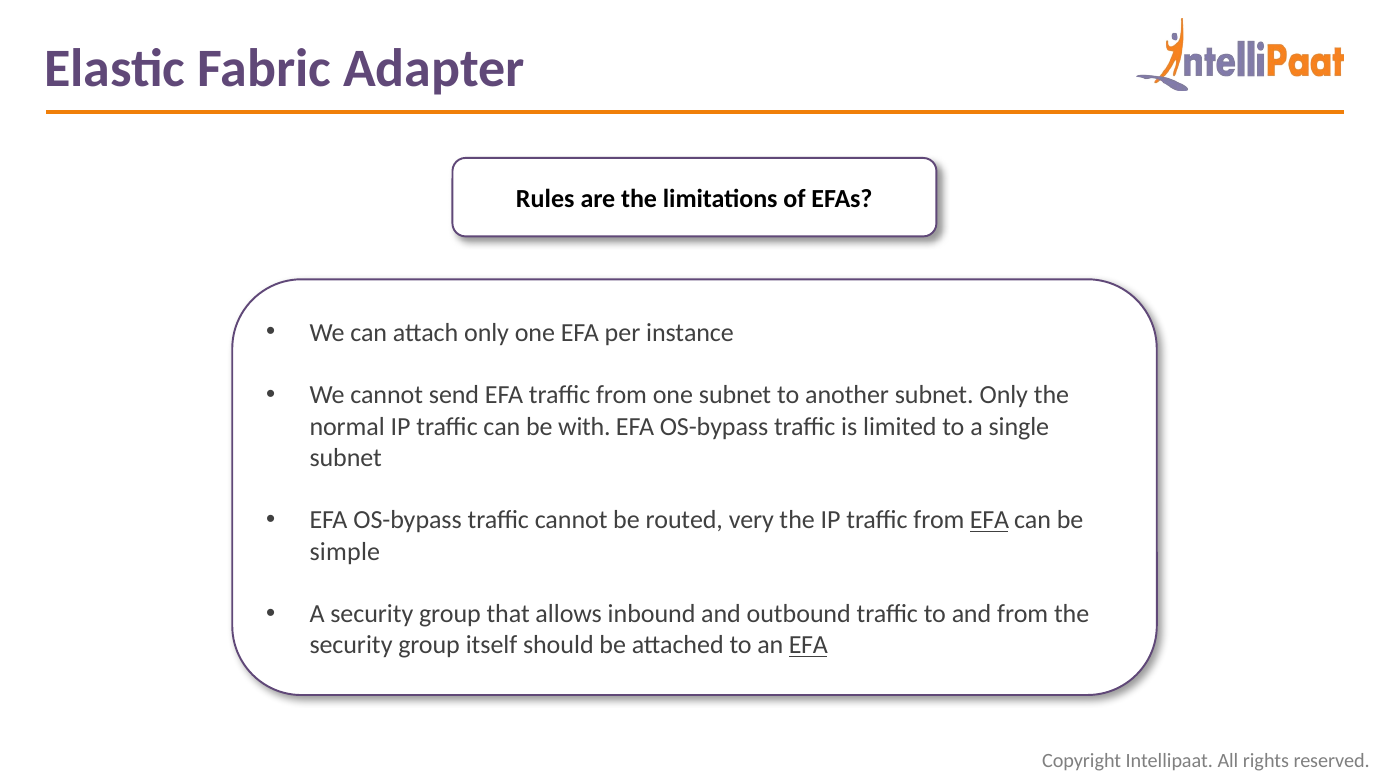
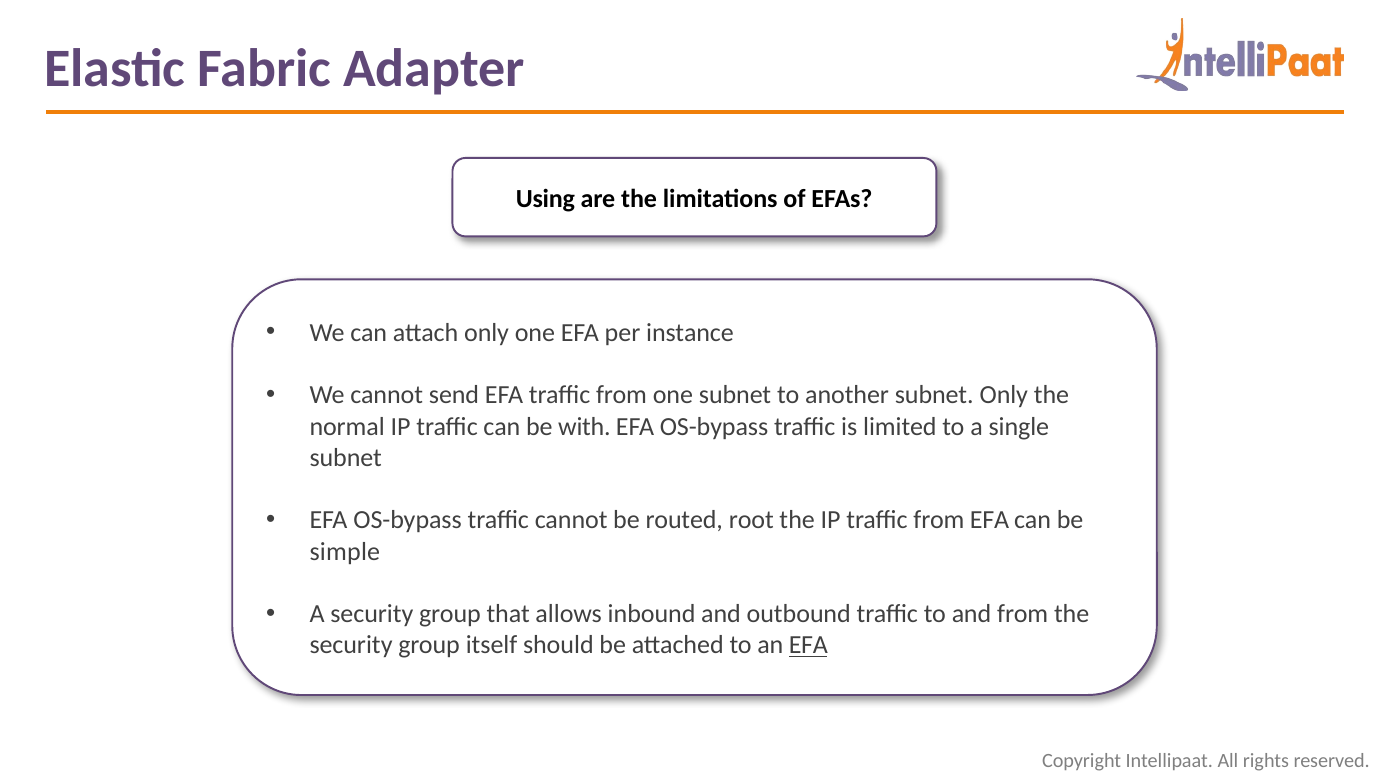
Rules: Rules -> Using (545, 199)
very: very -> root (751, 520)
EFA underline: present -> none (989, 520)
